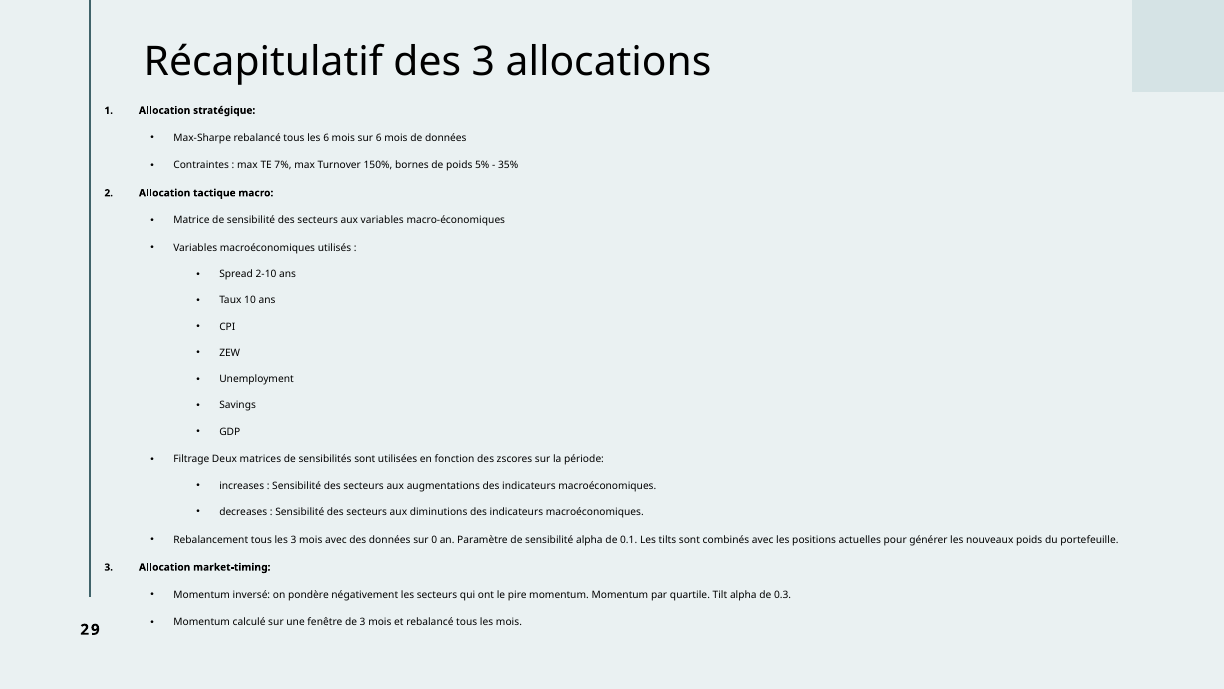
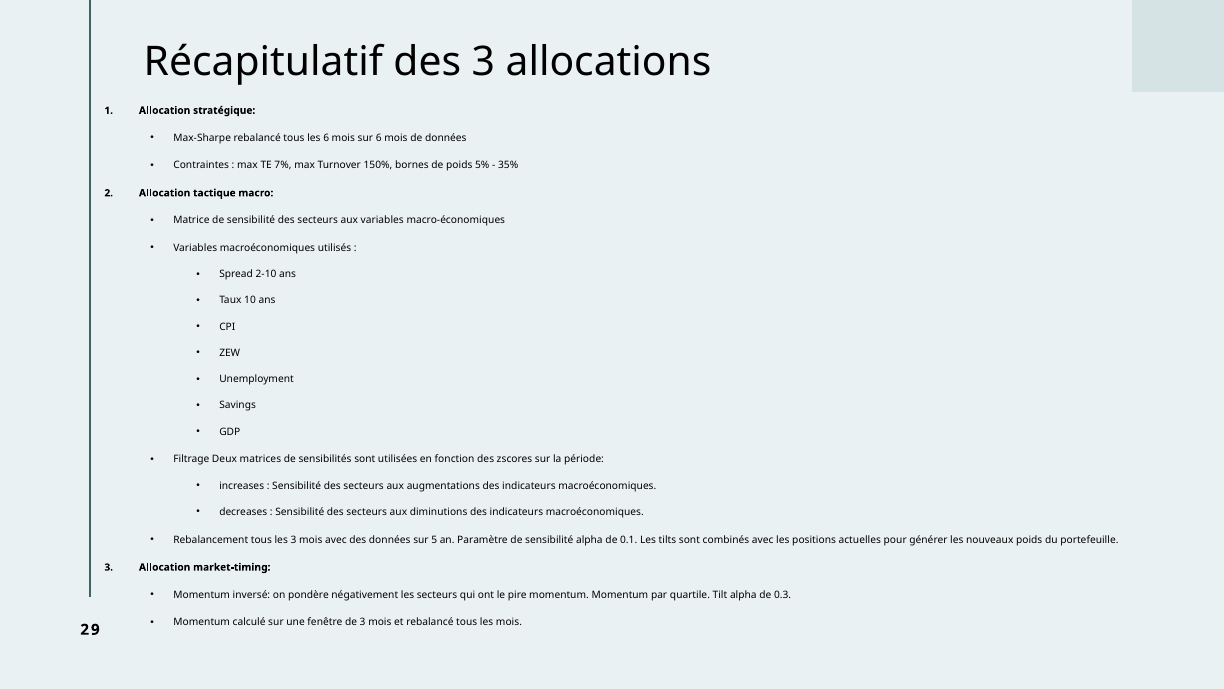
0: 0 -> 5 (434, 539)
